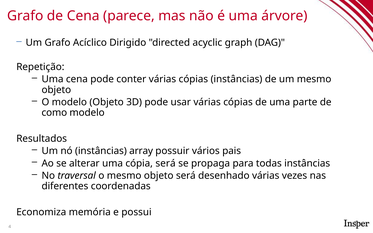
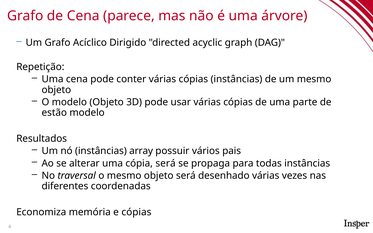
como: como -> estão (54, 113)
e possui: possui -> cópias (136, 212)
